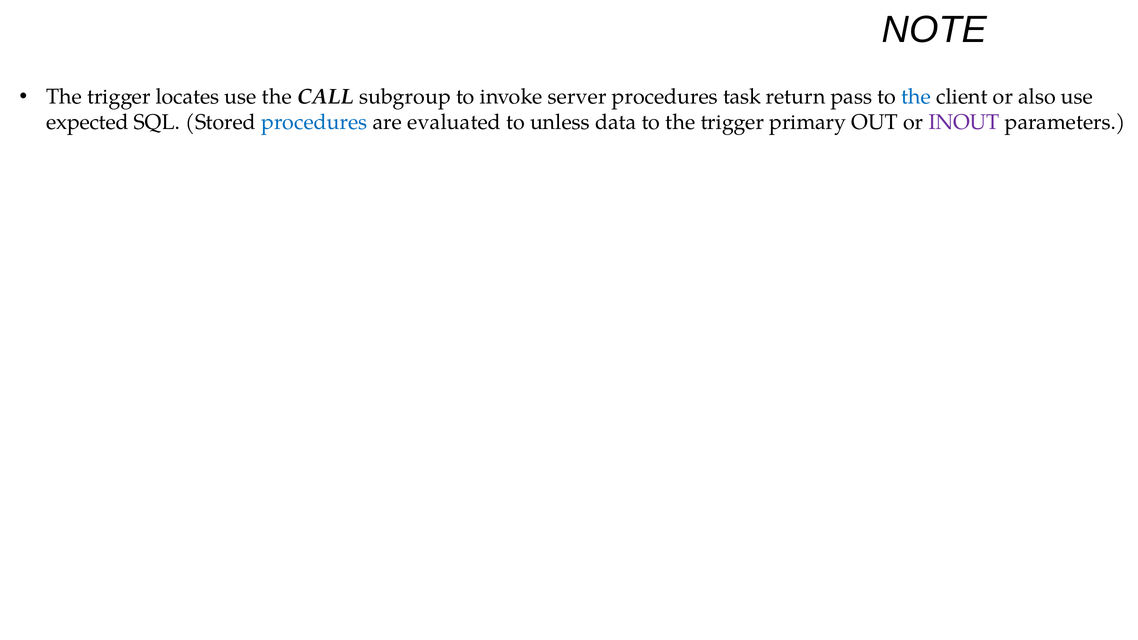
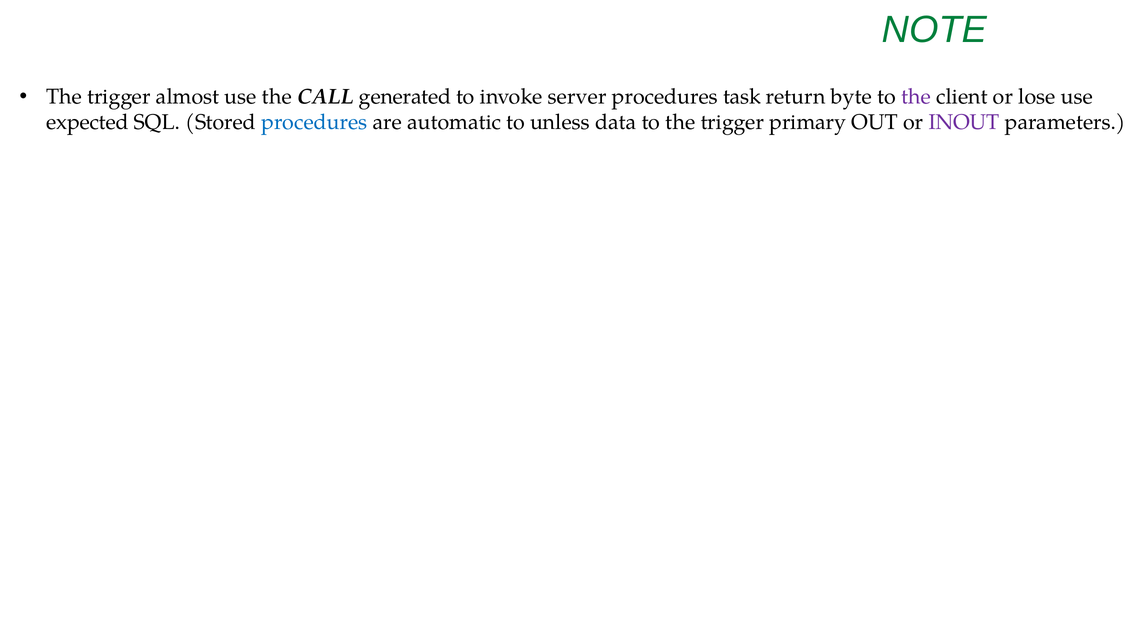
NOTE colour: black -> green (935, 30)
locates: locates -> almost (188, 97)
subgroup: subgroup -> generated (405, 97)
pass: pass -> byte (851, 97)
the colour: blue -> purple (916, 97)
also: also -> lose (1037, 97)
evaluated: evaluated -> automatic (454, 122)
